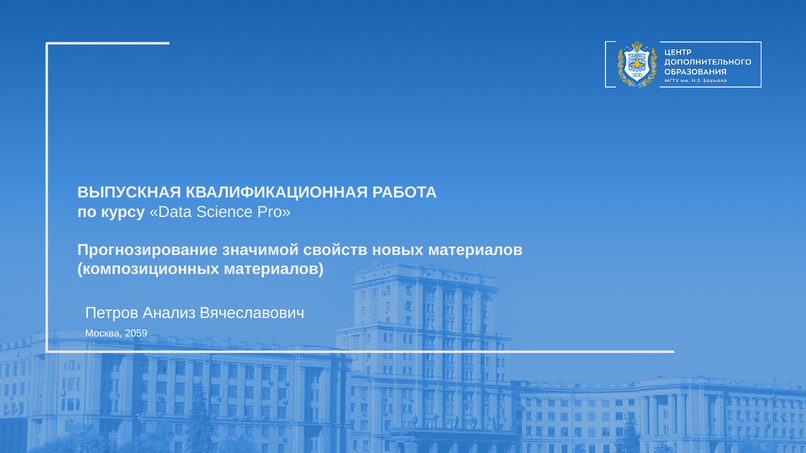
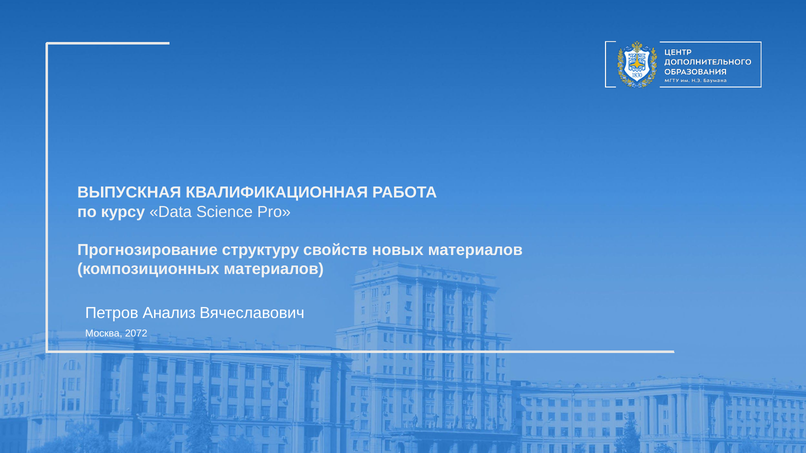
значимой: значимой -> структуру (261, 250)
2059: 2059 -> 2072 (136, 334)
